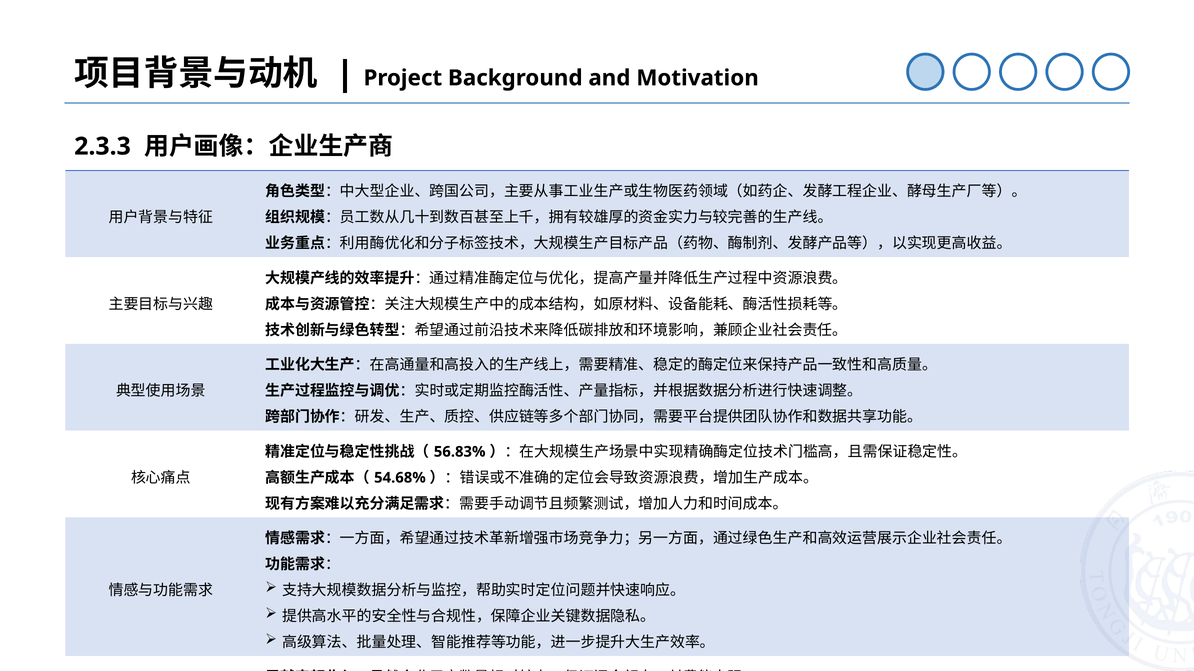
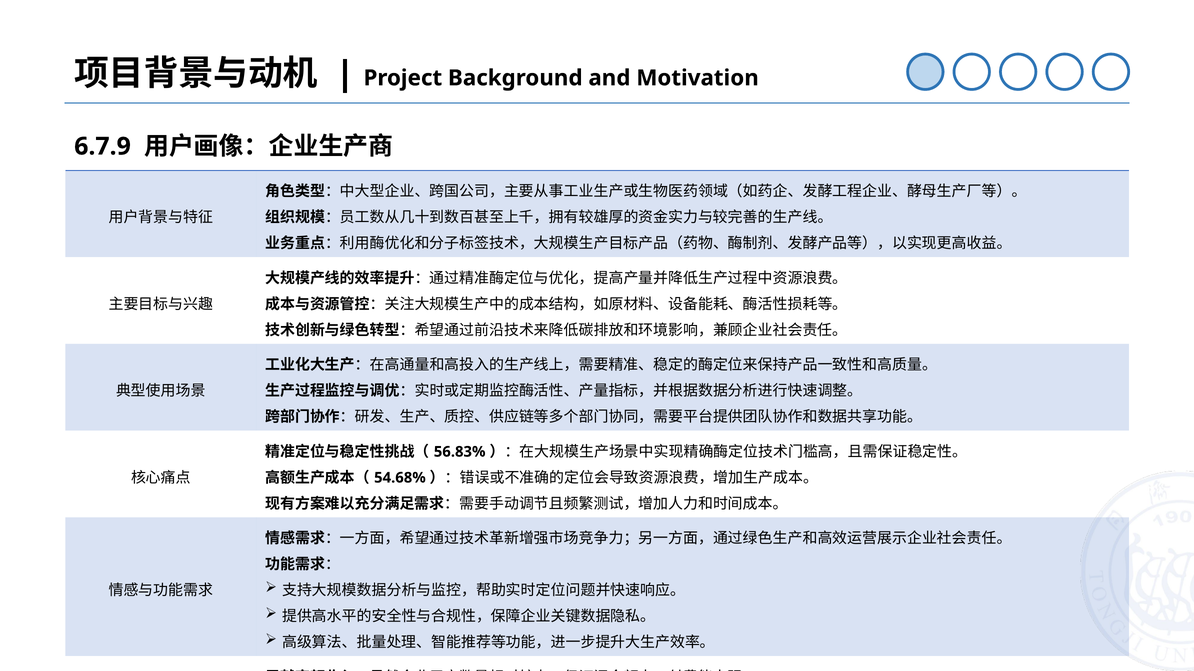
2.3.3: 2.3.3 -> 6.7.9 (103, 147)
